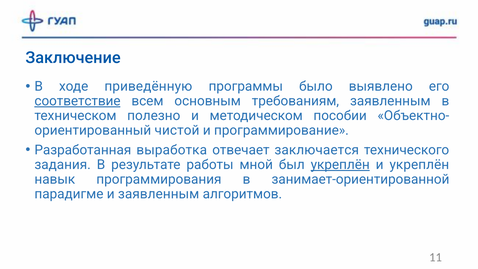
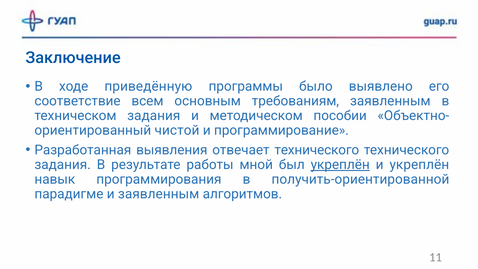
соответствие underline: present -> none (78, 101)
техническом полезно: полезно -> задания (154, 116)
выработка: выработка -> выявления (172, 150)
отвечает заключается: заключается -> технического (317, 150)
занимает-ориентированной: занимает-ориентированной -> получить-ориентированной (360, 179)
